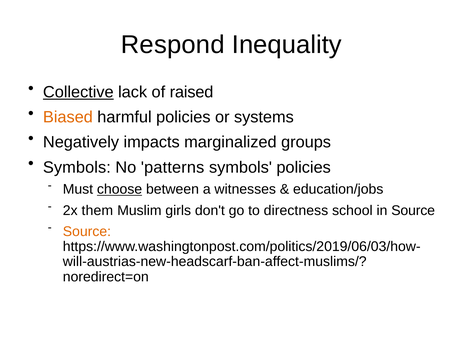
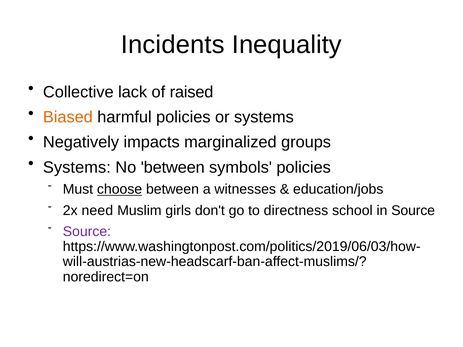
Respond: Respond -> Incidents (173, 45)
Collective underline: present -> none (78, 92)
Symbols: Symbols -> Systems (77, 167)
No patterns: patterns -> between (173, 167)
them: them -> need (97, 211)
Source colour: orange -> purple (87, 232)
